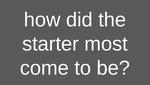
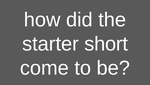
most: most -> short (106, 44)
